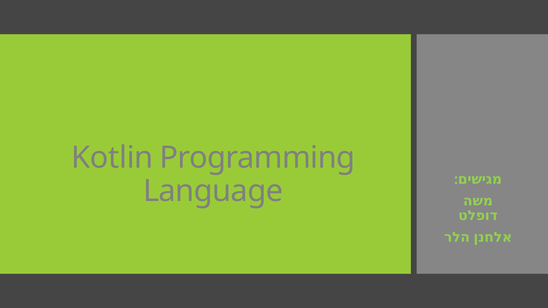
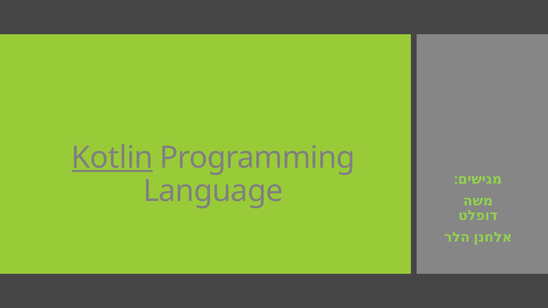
Kotlin underline: none -> present (112, 158)
